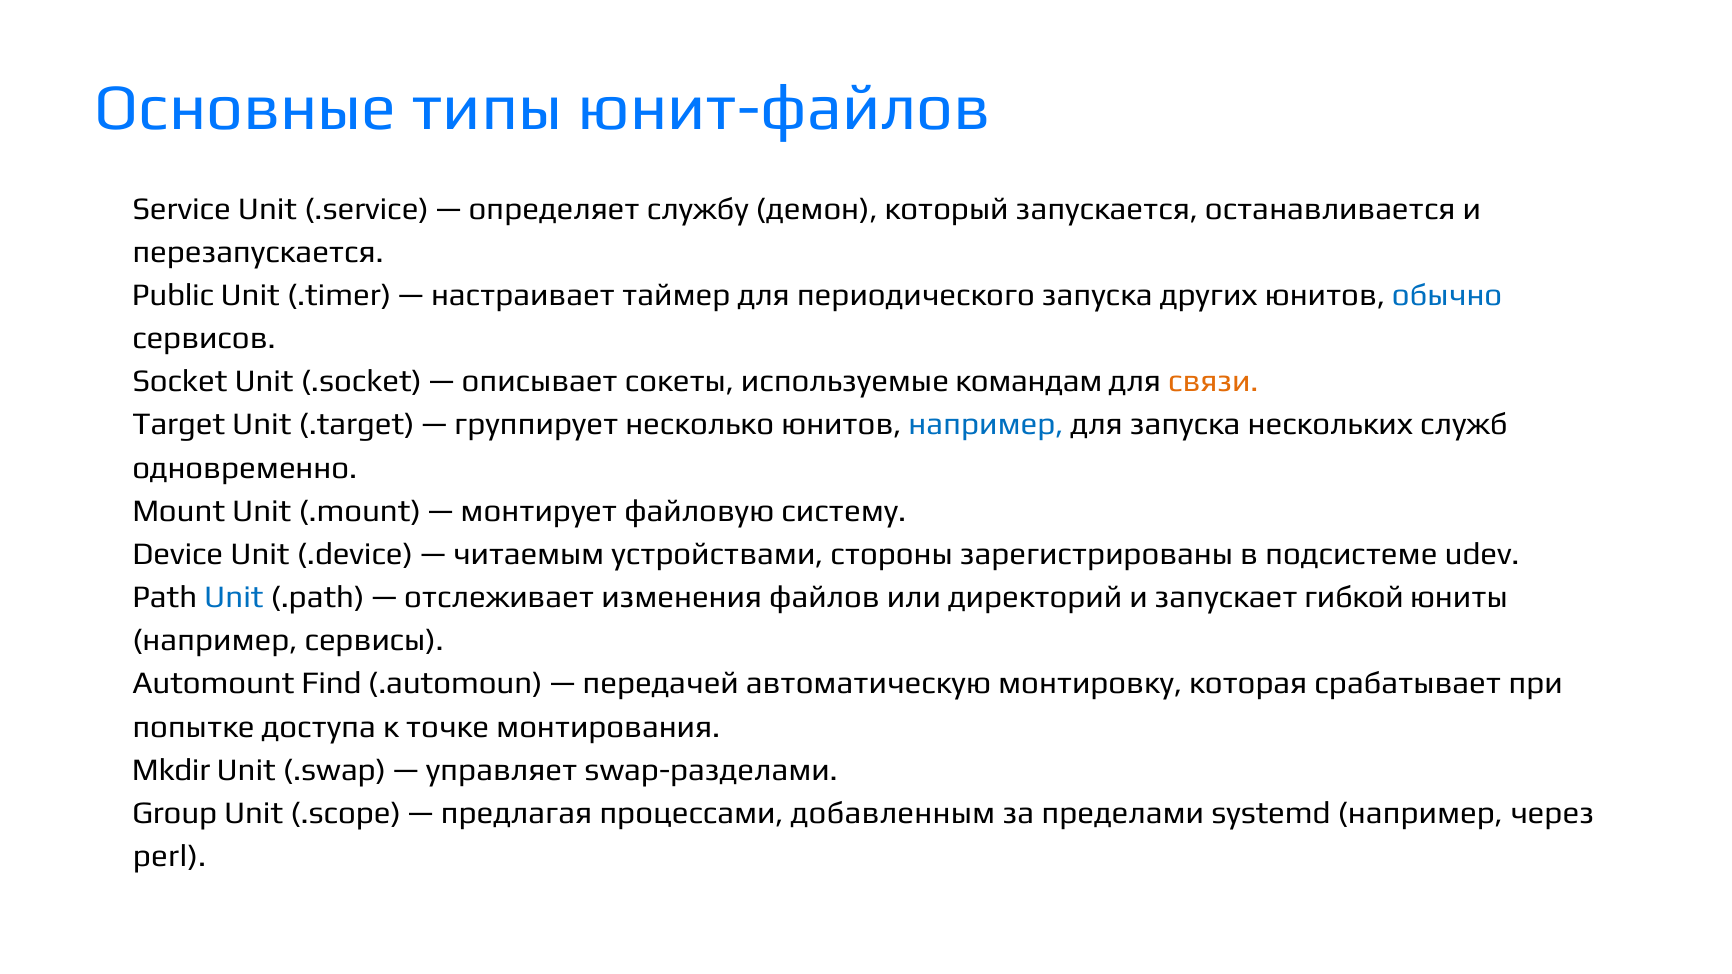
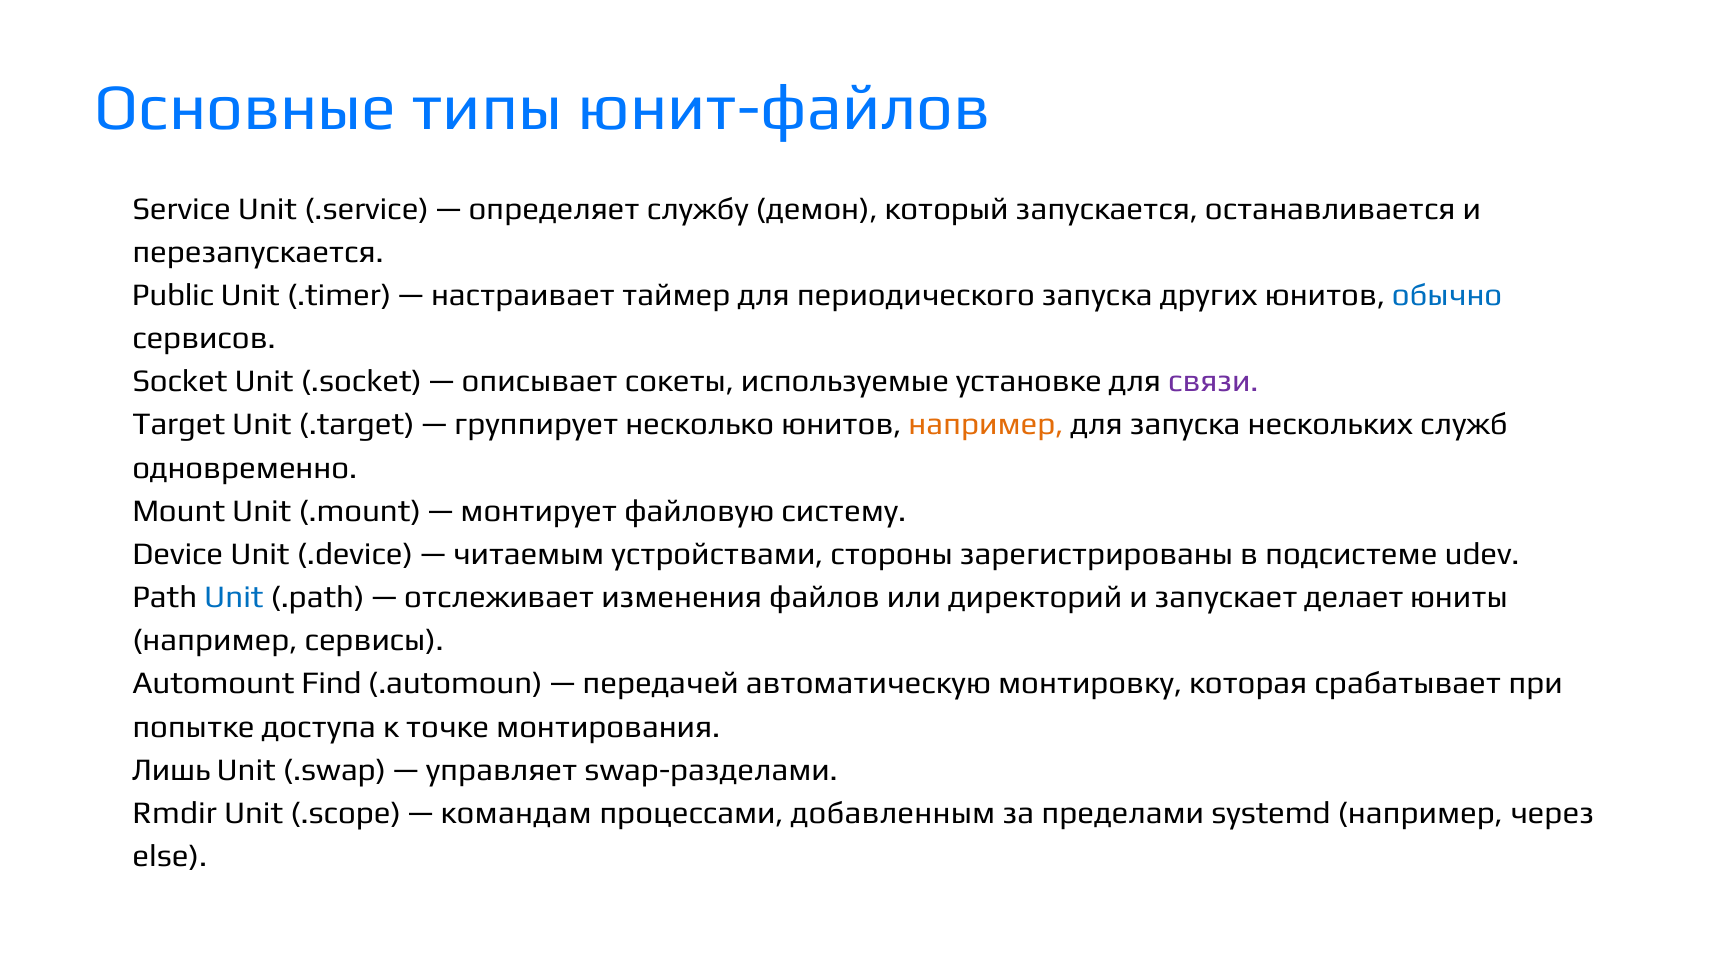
командам: командам -> установке (1029, 382)
связи colour: orange -> purple (1213, 382)
например colour: blue -> orange (986, 425)
гибкой: гибкой -> делает (1354, 597)
Mkdir: Mkdir -> Лишь (171, 770)
Group: Group -> Rmdir (175, 813)
предлагая: предлагая -> командам (516, 813)
perl: perl -> else (170, 856)
